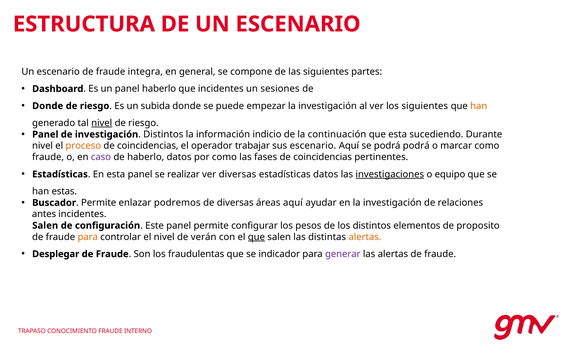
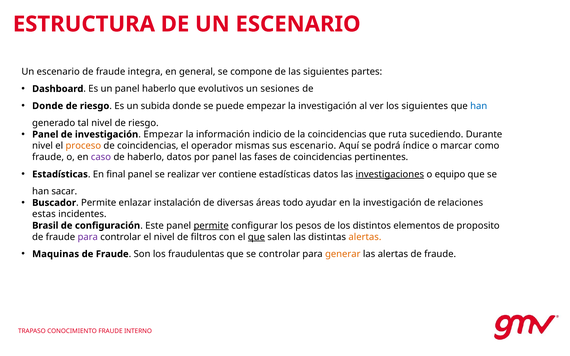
que incidentes: incidentes -> evolutivos (221, 89)
han colour: orange -> blue (479, 106)
nivel underline: present -> none (102, 123)
investigación Distintos: Distintos -> Empezar (163, 134)
la continuación: continuación -> coincidencias (337, 134)
que esta: esta -> ruta (398, 134)
trabajar: trabajar -> mismas (252, 146)
podrá podrá: podrá -> índice (416, 146)
por como: como -> panel (224, 157)
En esta: esta -> final (116, 174)
ver diversas: diversas -> contiene (238, 174)
estas: estas -> sacar (64, 191)
podremos: podremos -> instalación (177, 203)
áreas aquí: aquí -> todo (293, 203)
antes: antes -> estas (44, 214)
Salen: Salen -> Brasil (45, 226)
permite underline: none -> present (211, 226)
para colour: orange -> purple (88, 237)
verán: verán -> filtros (204, 237)
Desplegar: Desplegar -> Maquinas (56, 254)
se indicador: indicador -> controlar (279, 254)
generar colour: purple -> orange (343, 254)
